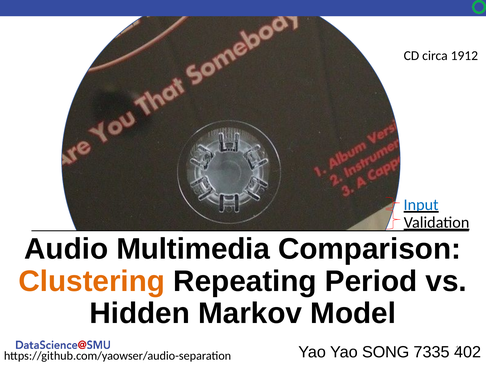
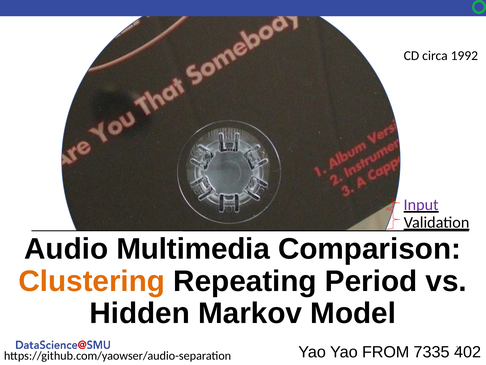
1912: 1912 -> 1992 (464, 56)
Input colour: blue -> purple (421, 204)
SONG: SONG -> FROM (386, 352)
